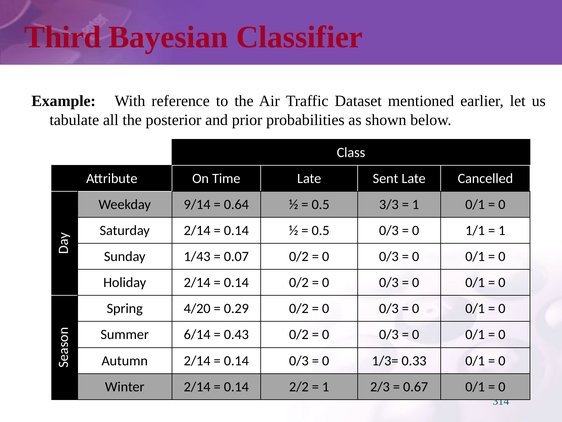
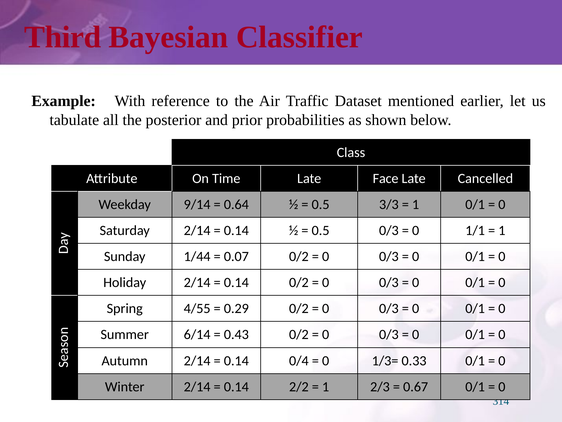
Sent: Sent -> Face (386, 178)
1/43: 1/43 -> 1/44 (197, 257)
4/20: 4/20 -> 4/55 (197, 309)
0.14 0/3: 0/3 -> 0/4 (299, 361)
